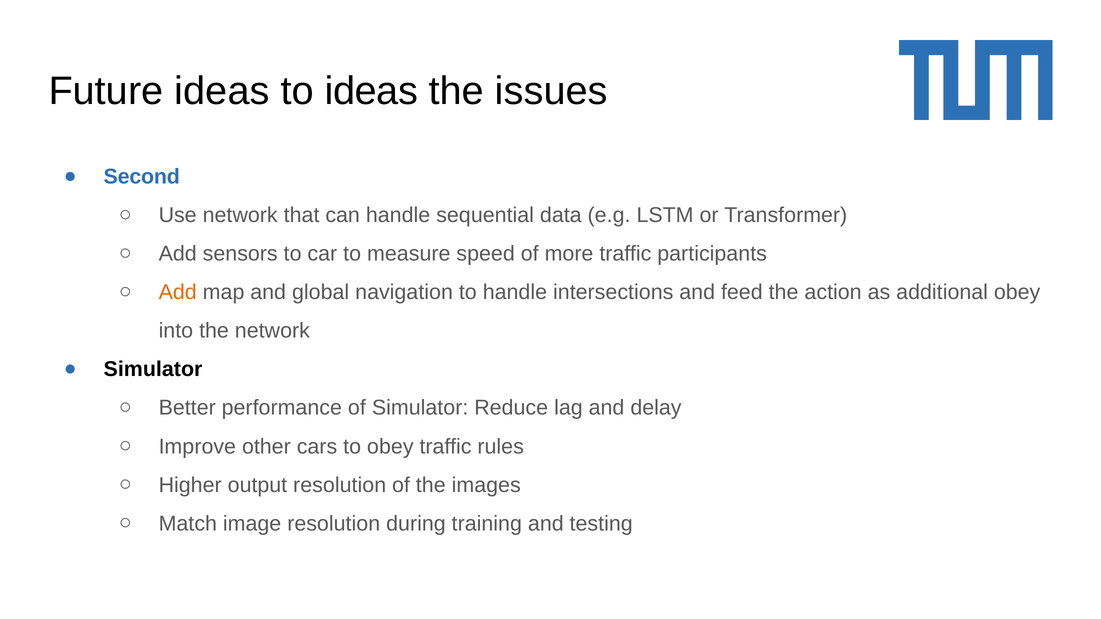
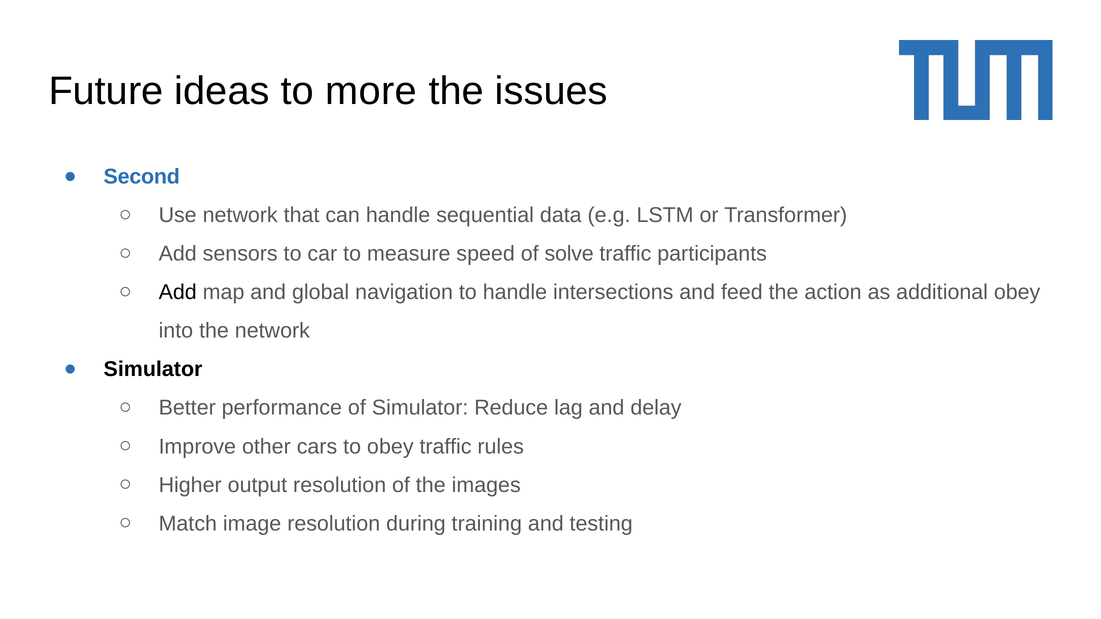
to ideas: ideas -> more (371, 91)
more: more -> solve (569, 254)
Add colour: orange -> black (178, 293)
